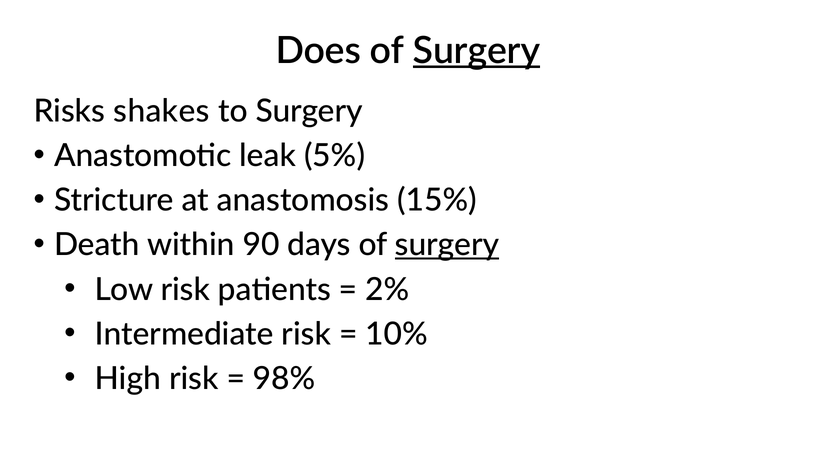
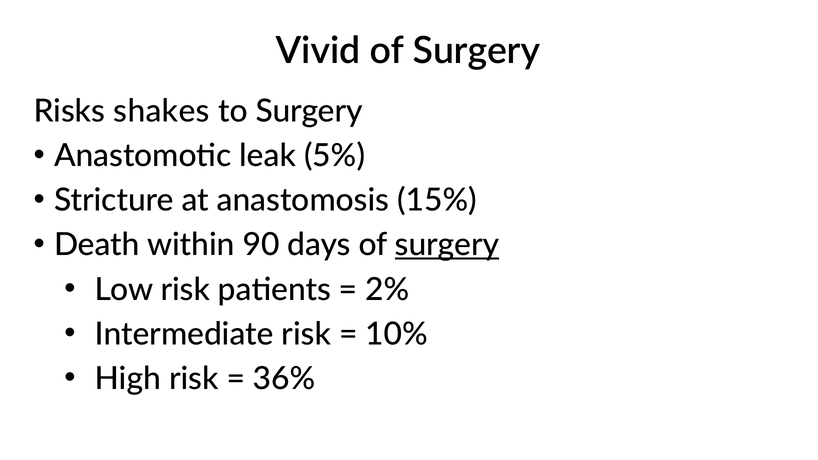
Does: Does -> Vivid (318, 51)
Surgery underline: present -> none (476, 51)
98%: 98% -> 36% (284, 379)
